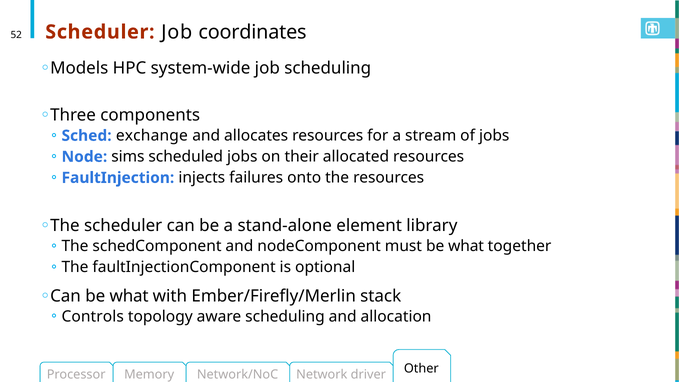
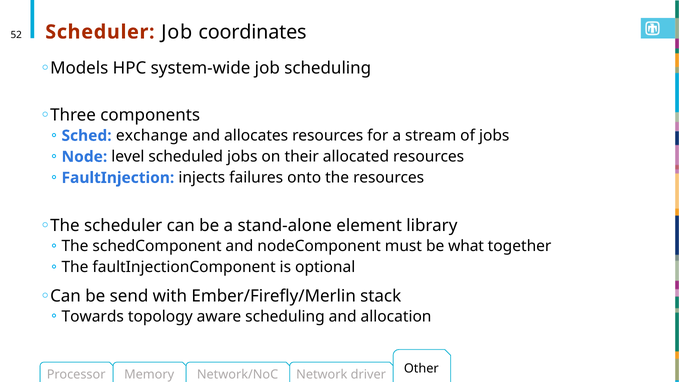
sims: sims -> level (128, 157)
Can be what: what -> send (129, 296)
Controls: Controls -> Towards (93, 316)
